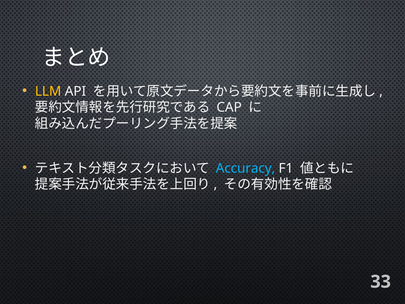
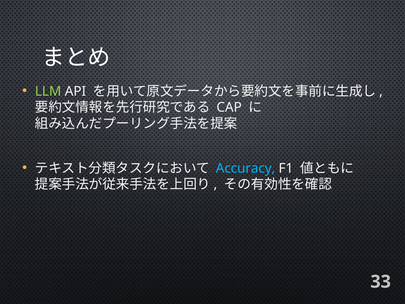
LLM colour: yellow -> light green (48, 91)
